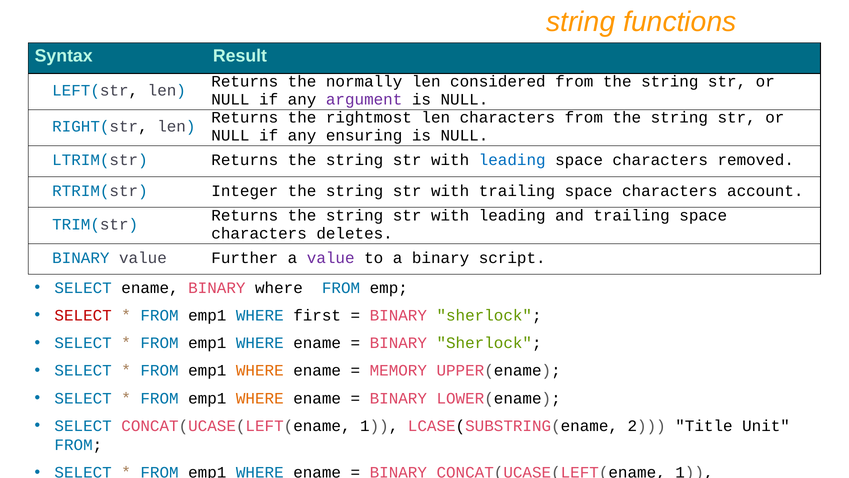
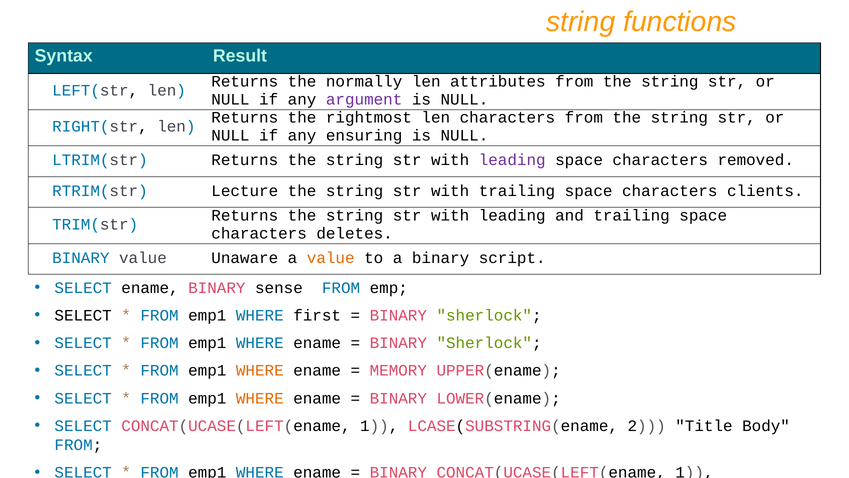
considered: considered -> attributes (498, 81)
leading colour: blue -> purple (512, 160)
Integer: Integer -> Lecture (245, 191)
account: account -> clients (765, 191)
Further: Further -> Unaware (245, 258)
value colour: purple -> orange (331, 258)
BINARY where: where -> sense (279, 288)
SELECT colour: red -> black (83, 315)
Unit: Unit -> Body (766, 426)
